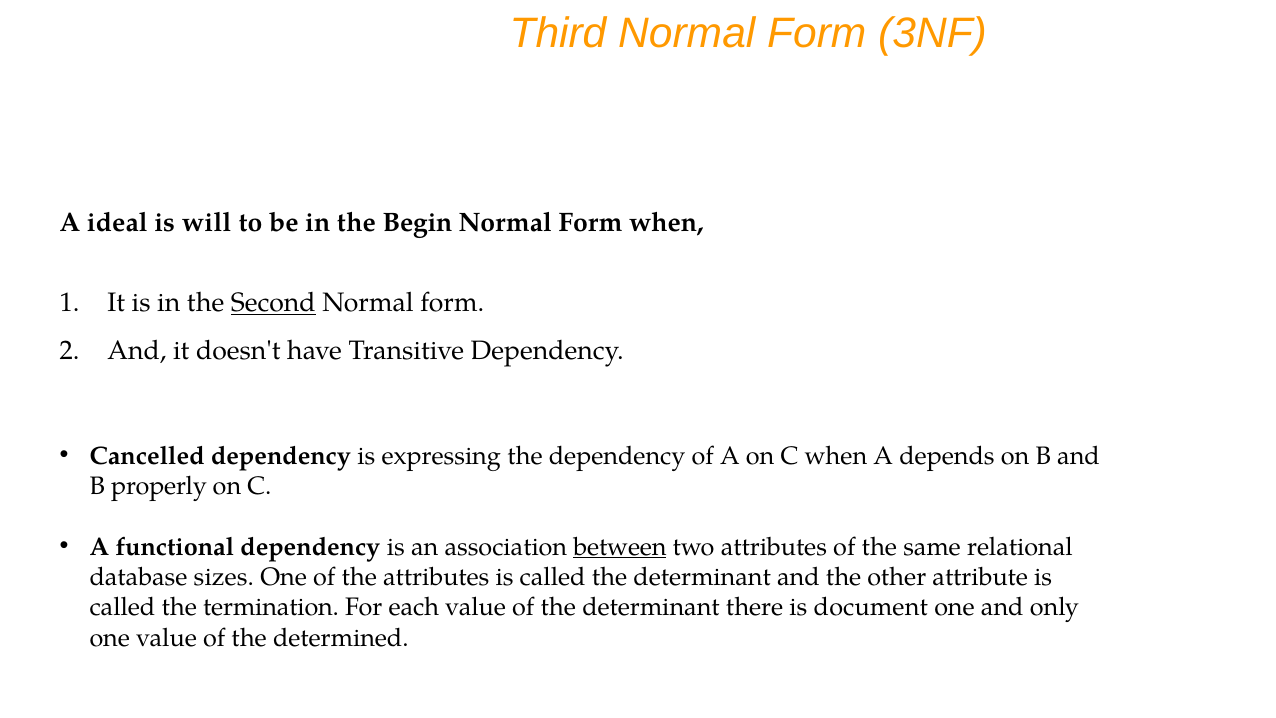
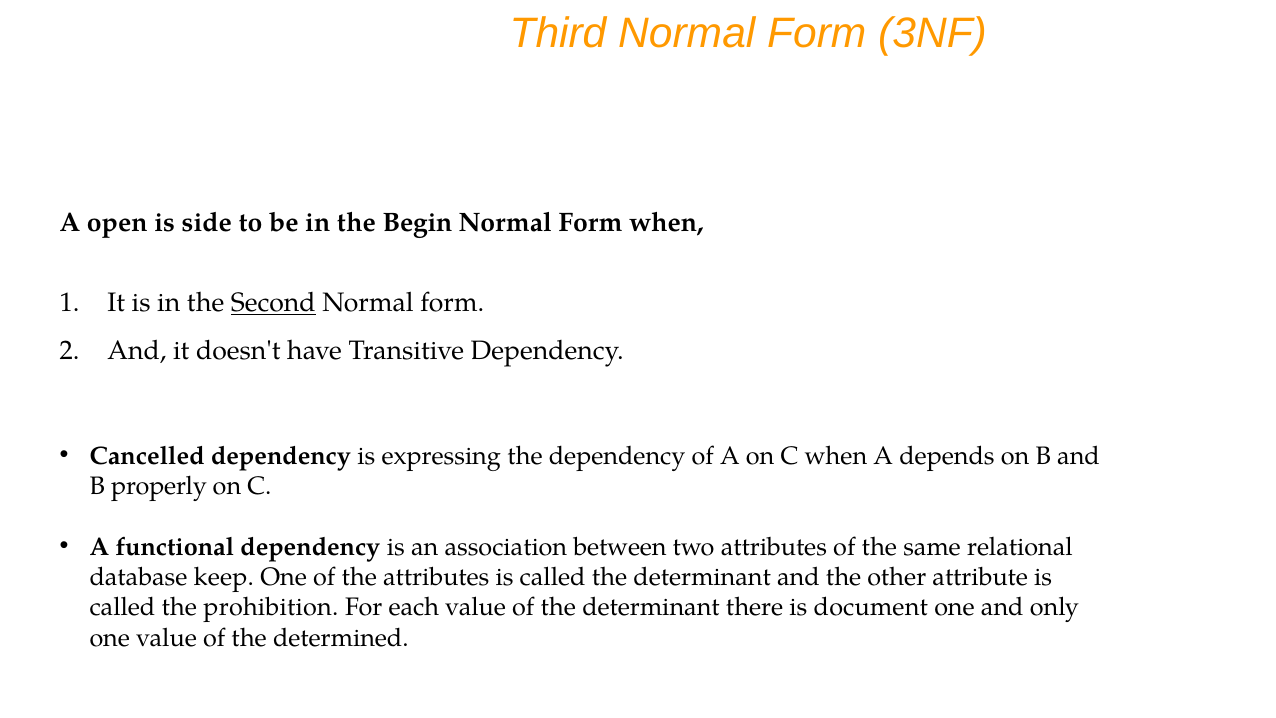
ideal: ideal -> open (117, 223)
will: will -> side (207, 223)
between underline: present -> none (620, 547)
sizes: sizes -> keep (224, 577)
termination: termination -> prohibition (271, 607)
